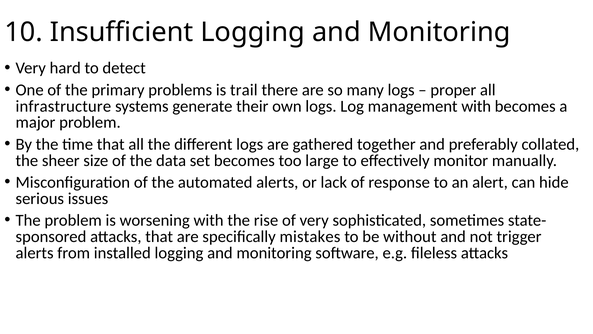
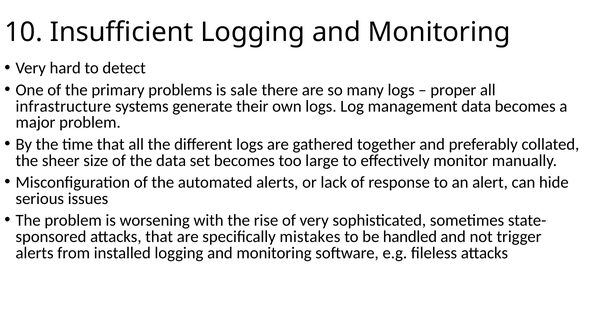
trail: trail -> sale (244, 90)
management with: with -> data (476, 106)
without: without -> handled (410, 236)
